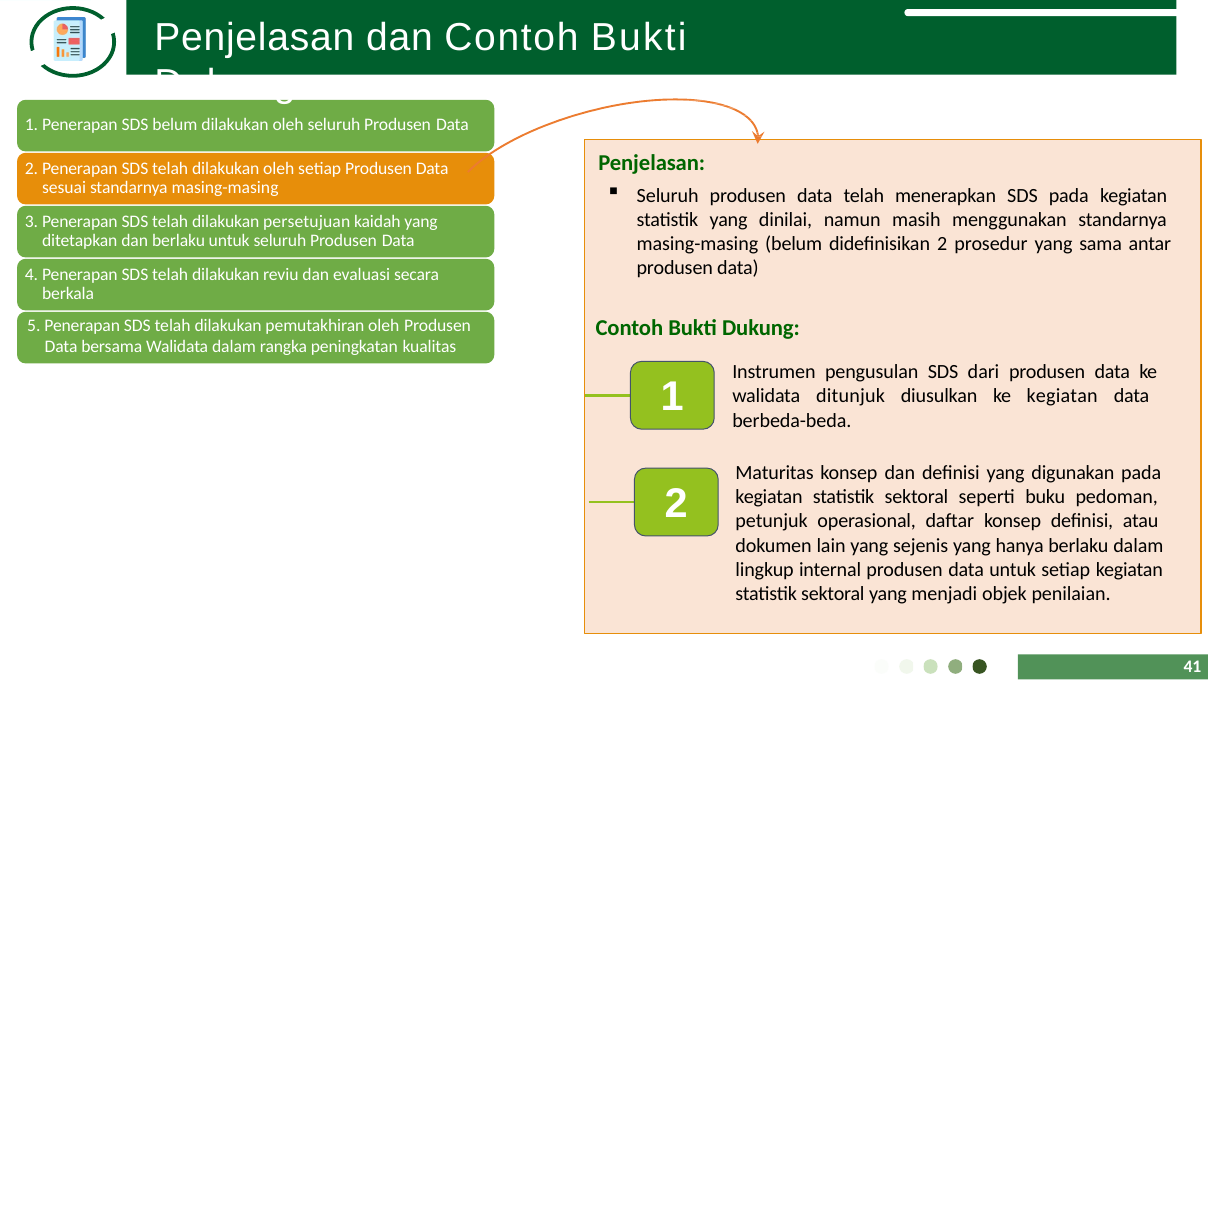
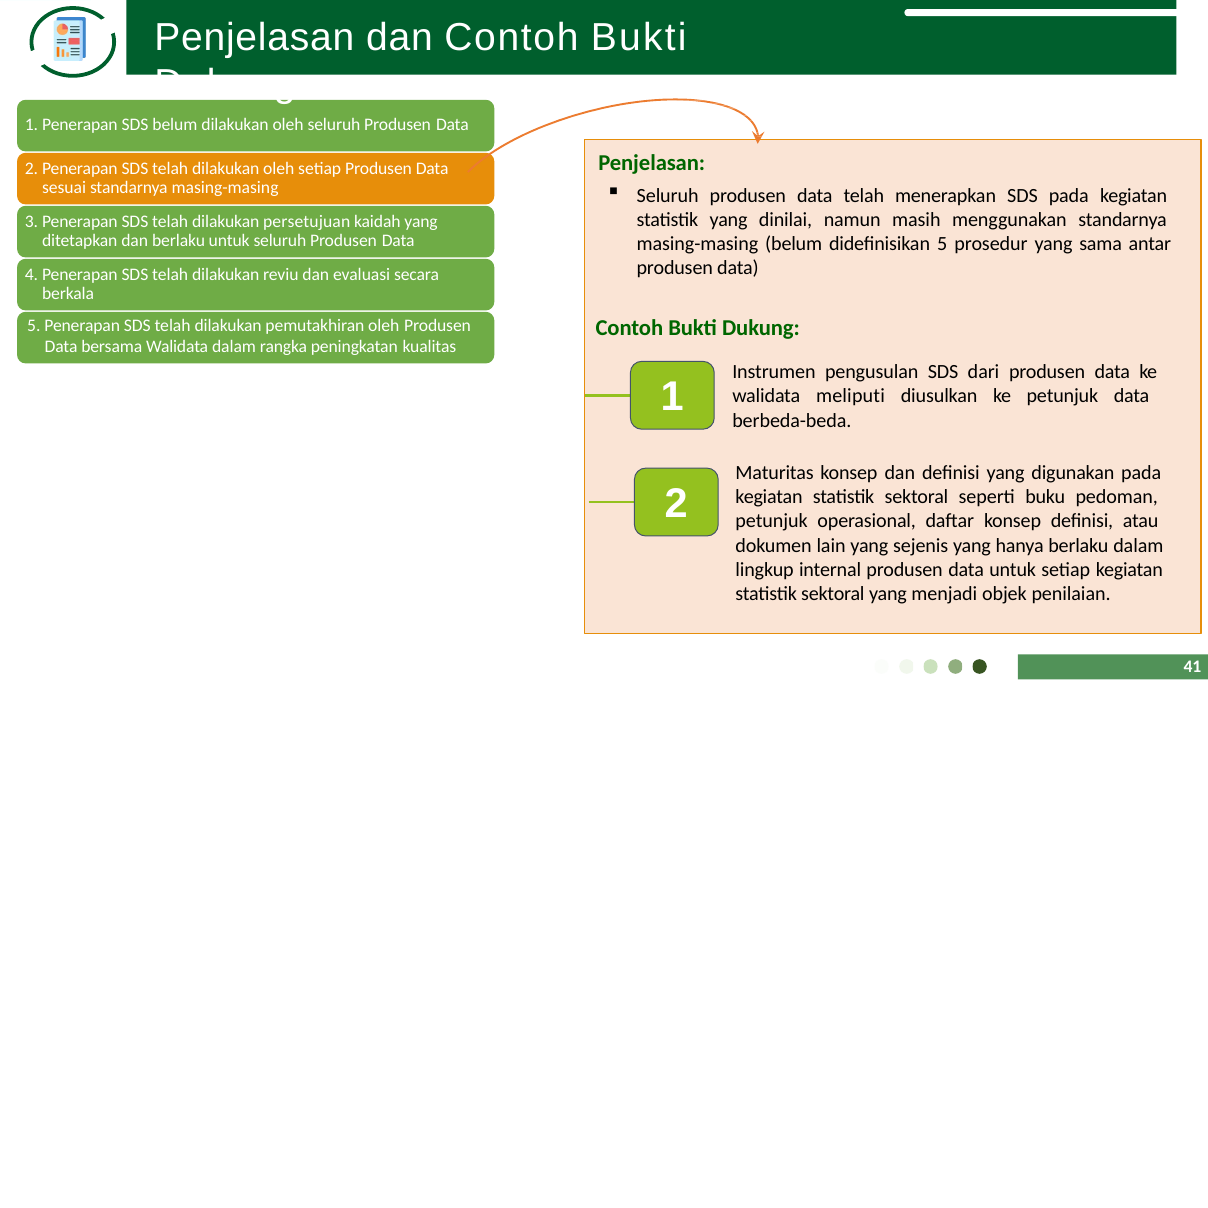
didefinisikan 2: 2 -> 5 (942, 244)
ditunjuk: ditunjuk -> meliputi (851, 396)
ke kegiatan: kegiatan -> petunjuk (1062, 396)
